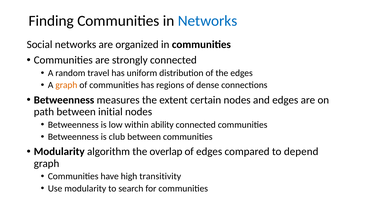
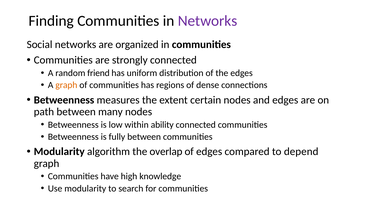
Networks colour: blue -> purple (208, 21)
travel: travel -> friend (98, 73)
initial: initial -> many (110, 112)
club: club -> fully (117, 137)
transitivity: transitivity -> knowledge (160, 177)
